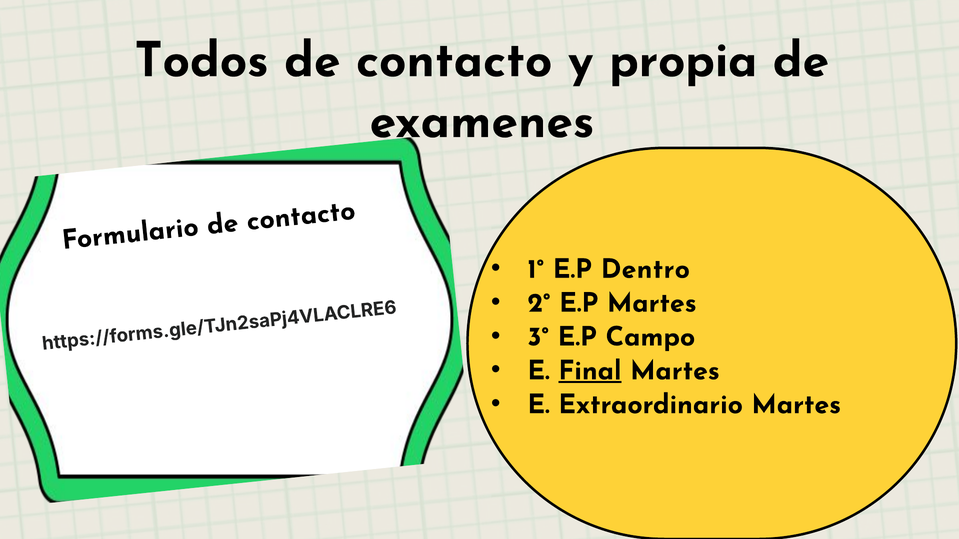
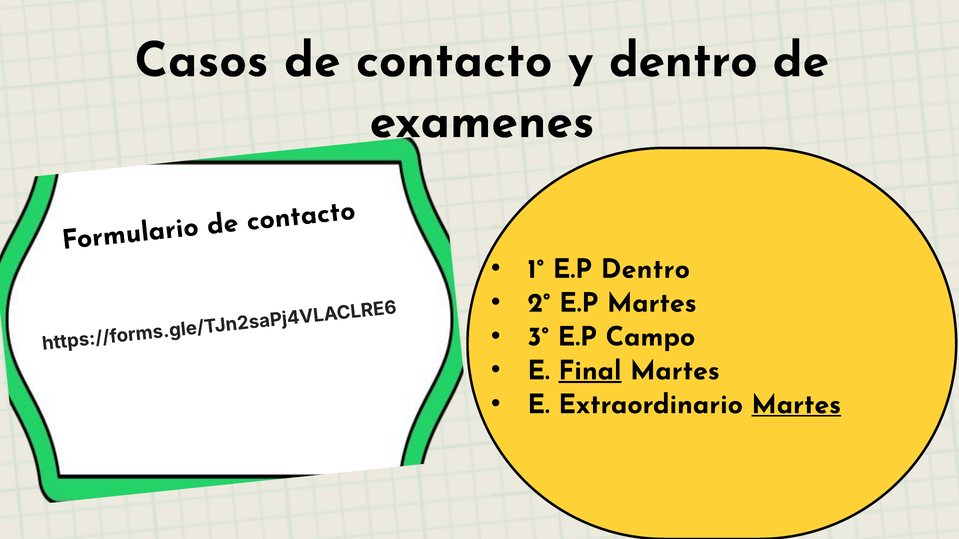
Todos: Todos -> Casos (201, 60)
y propia: propia -> dentro (683, 60)
Martes underline: none -> present (796, 405)
